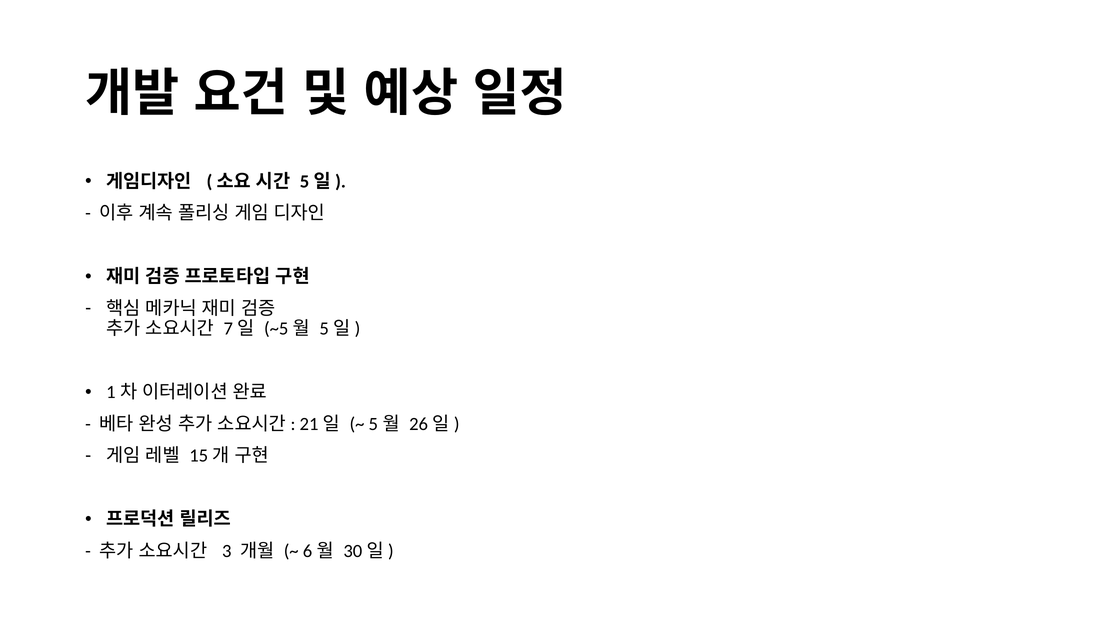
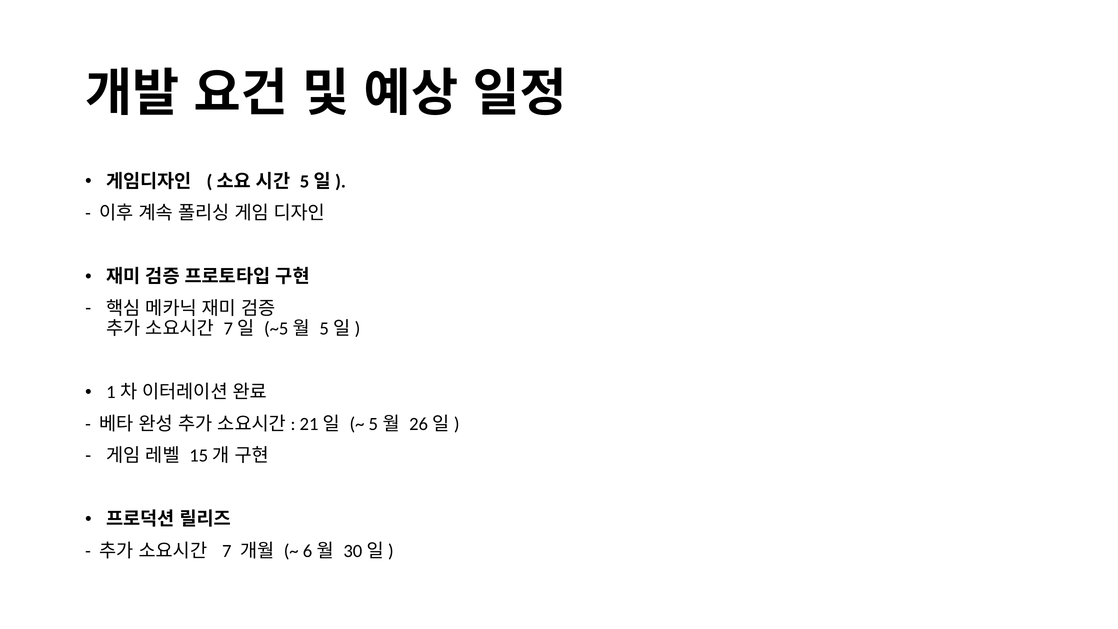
3: 3 -> 7 (227, 551)
